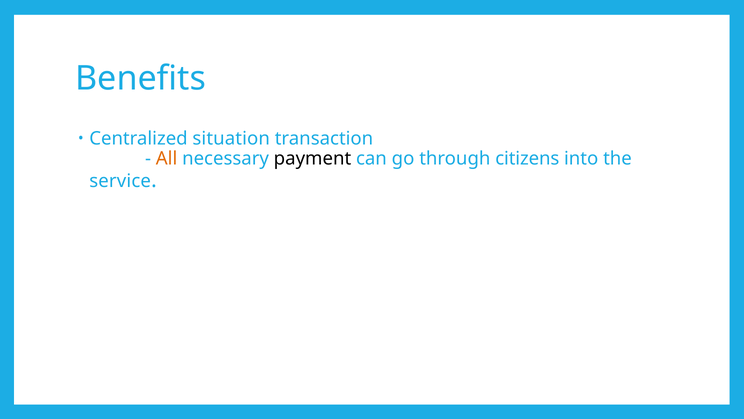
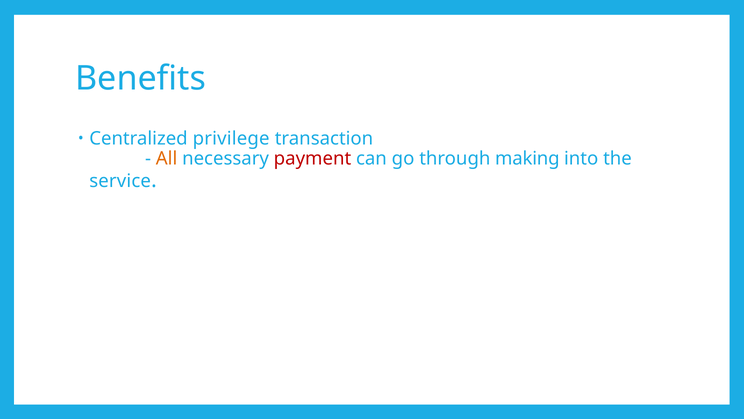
situation: situation -> privilege (231, 138)
payment colour: black -> red (312, 158)
citizens: citizens -> making (527, 158)
